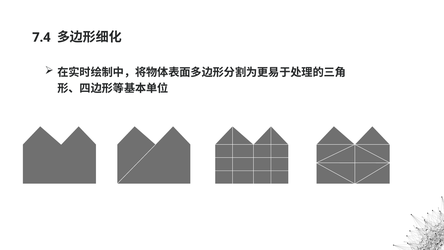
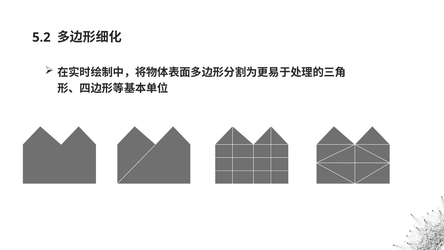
7.4: 7.4 -> 5.2 (41, 37)
